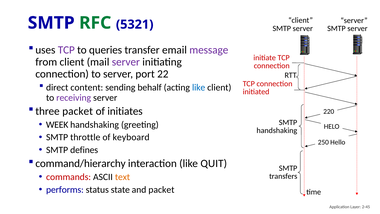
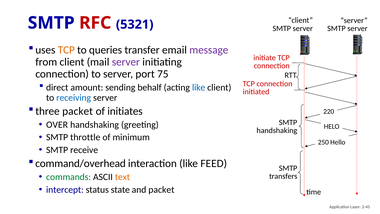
RFC colour: green -> red (95, 23)
TCP colour: purple -> orange (66, 50)
22: 22 -> 75 (163, 74)
content: content -> amount (87, 87)
receiving colour: purple -> blue (74, 98)
WEEK: WEEK -> OVER (57, 125)
keyboard: keyboard -> minimum (131, 137)
defines: defines -> receive (84, 150)
command/hierarchy: command/hierarchy -> command/overhead (81, 163)
QUIT: QUIT -> FEED (214, 163)
commands colour: red -> green (69, 177)
performs: performs -> intercept (65, 189)
